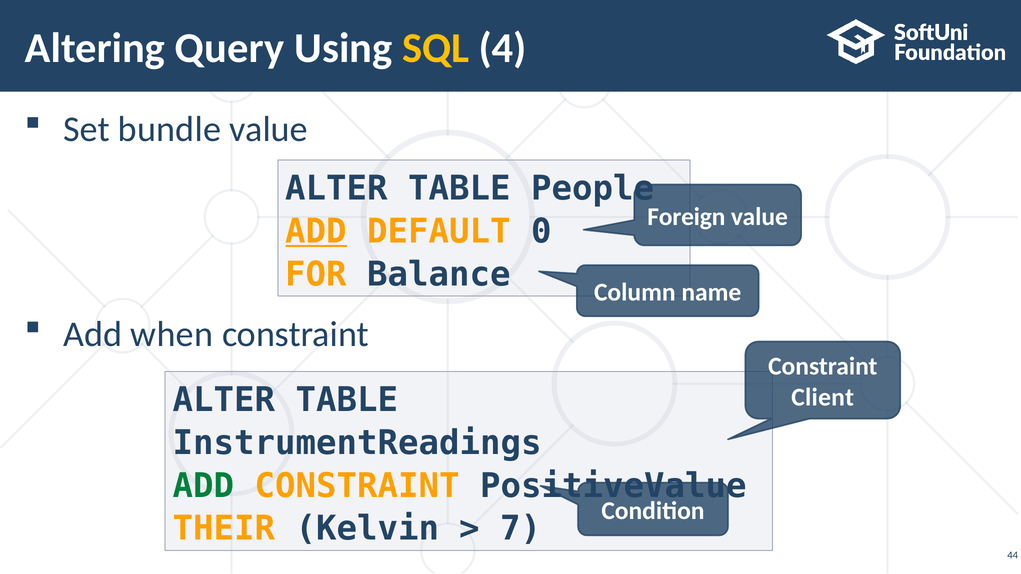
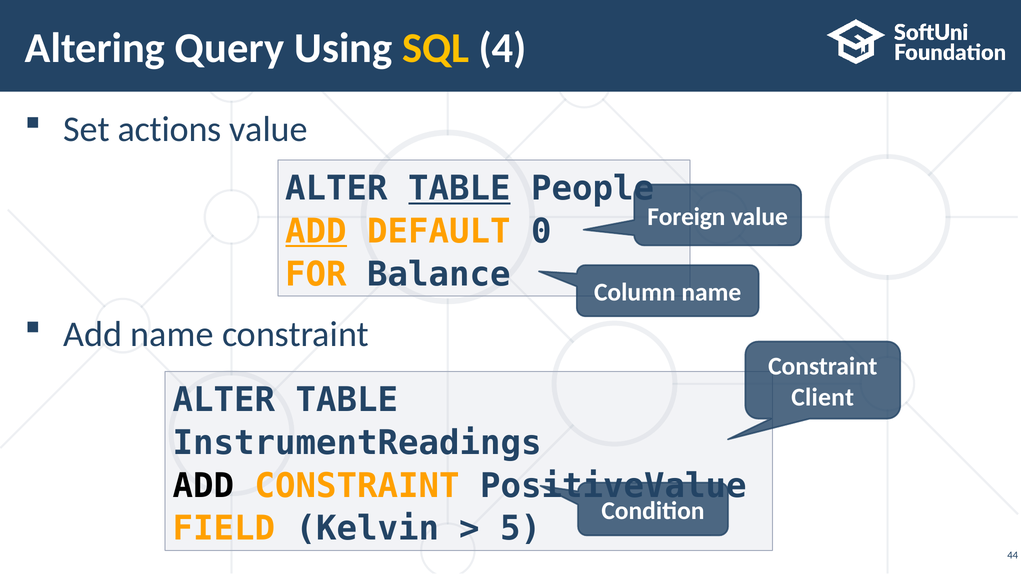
bundle: bundle -> actions (170, 130)
TABLE underline: none -> present (460, 189)
Add when: when -> name (172, 335)
ADD colour: green -> black (203, 486)
THEIR: THEIR -> FIELD (224, 529)
7: 7 -> 5 (521, 529)
